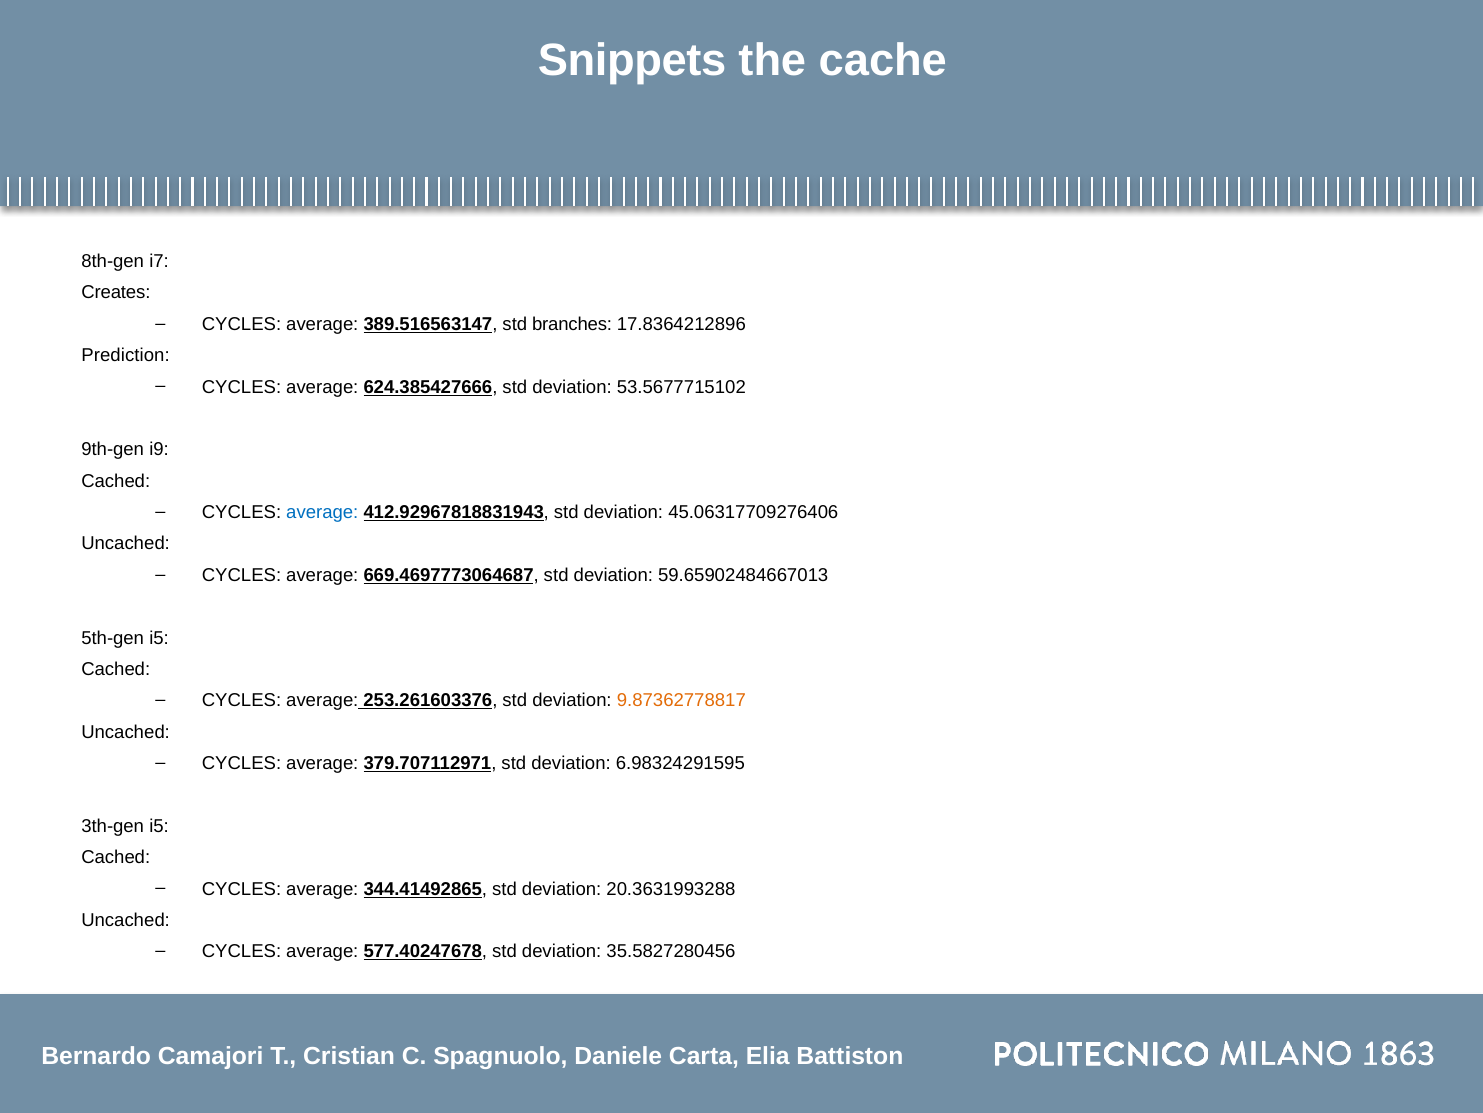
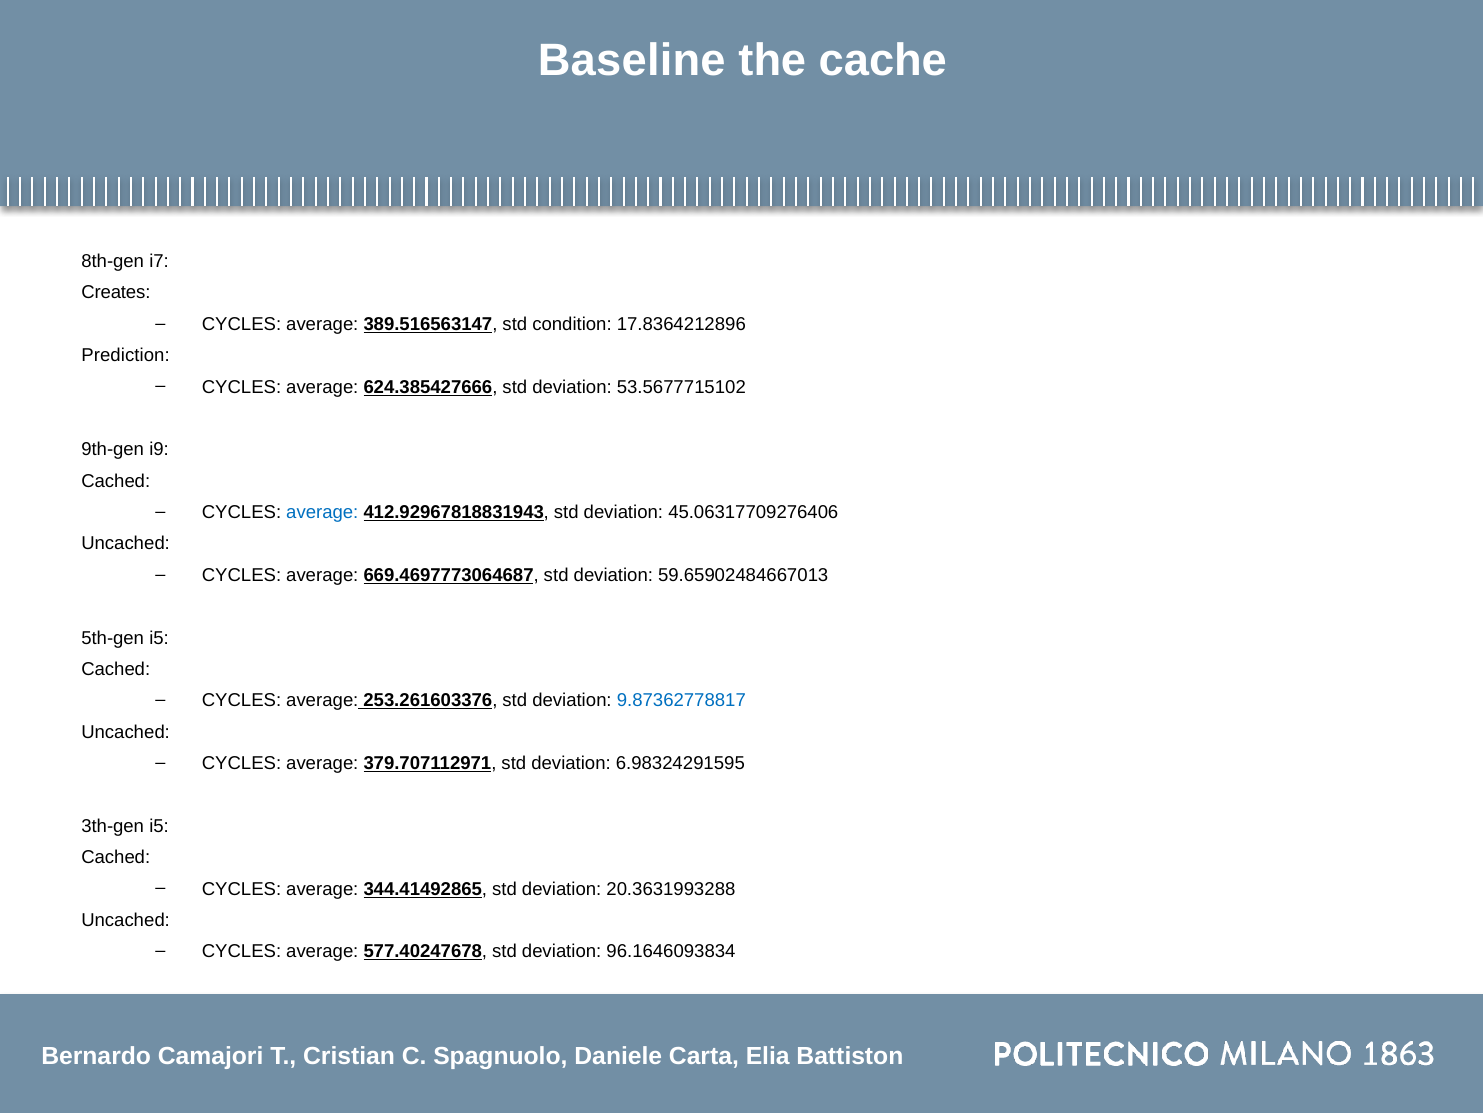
Snippets: Snippets -> Baseline (632, 60)
branches: branches -> condition (572, 324)
9.87362778817 colour: orange -> blue (681, 700)
35.5827280456: 35.5827280456 -> 96.1646093834 (671, 951)
